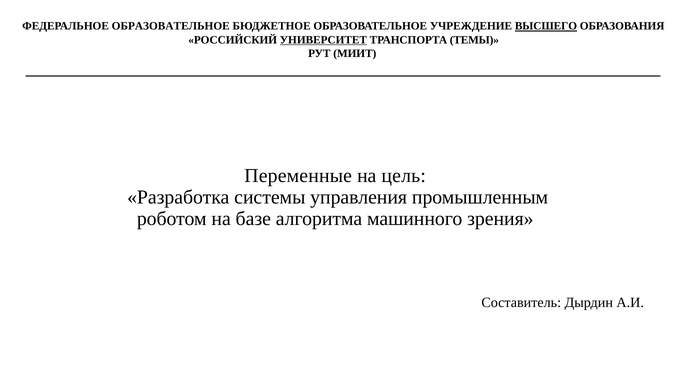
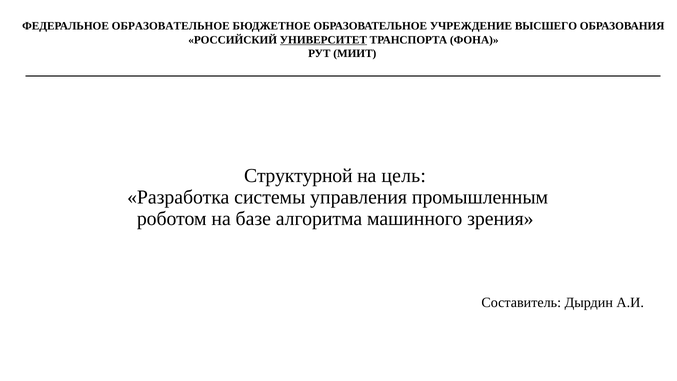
ВЫСШЕГО underline: present -> none (546, 26)
ТЕМЫ: ТЕМЫ -> ФОНА (474, 40)
Переменные: Переменные -> Структурной (298, 176)
